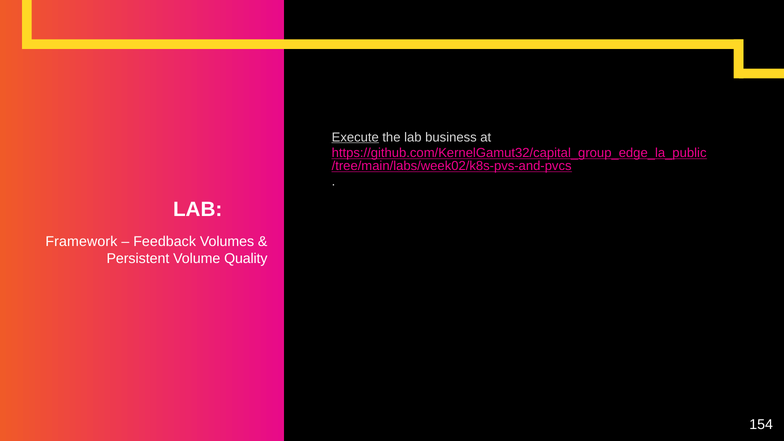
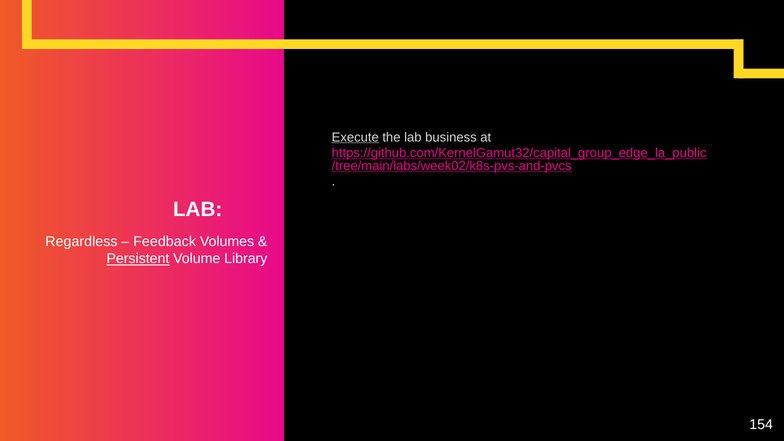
Framework: Framework -> Regardless (81, 242)
Persistent underline: none -> present (138, 259)
Quality: Quality -> Library (246, 259)
